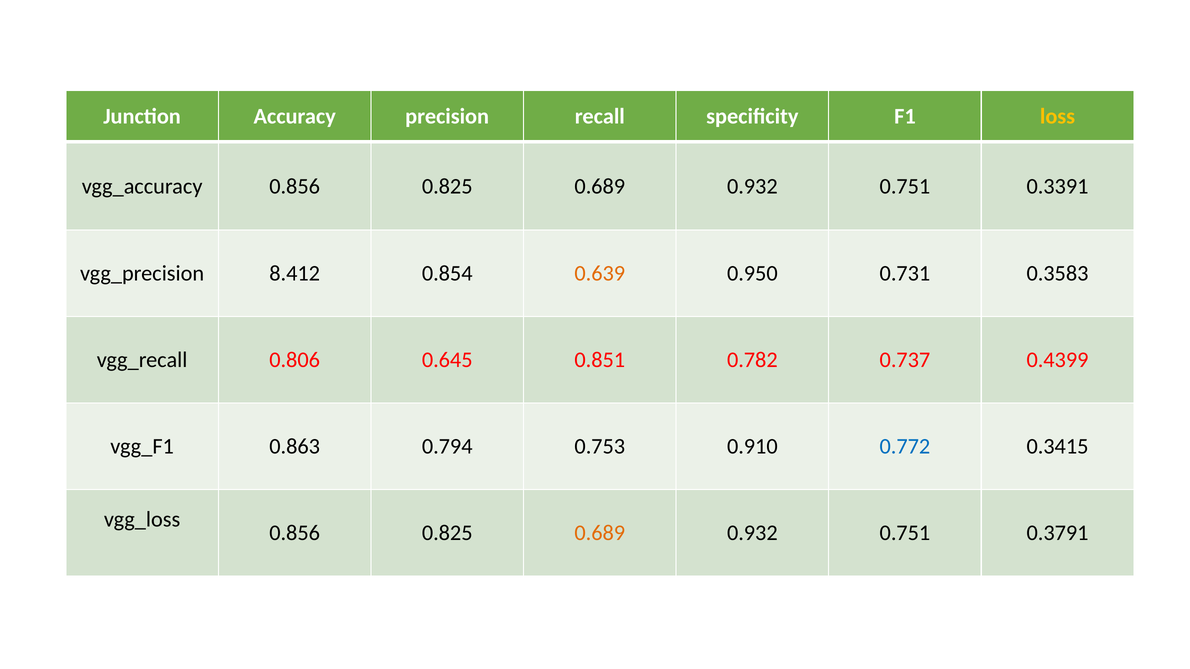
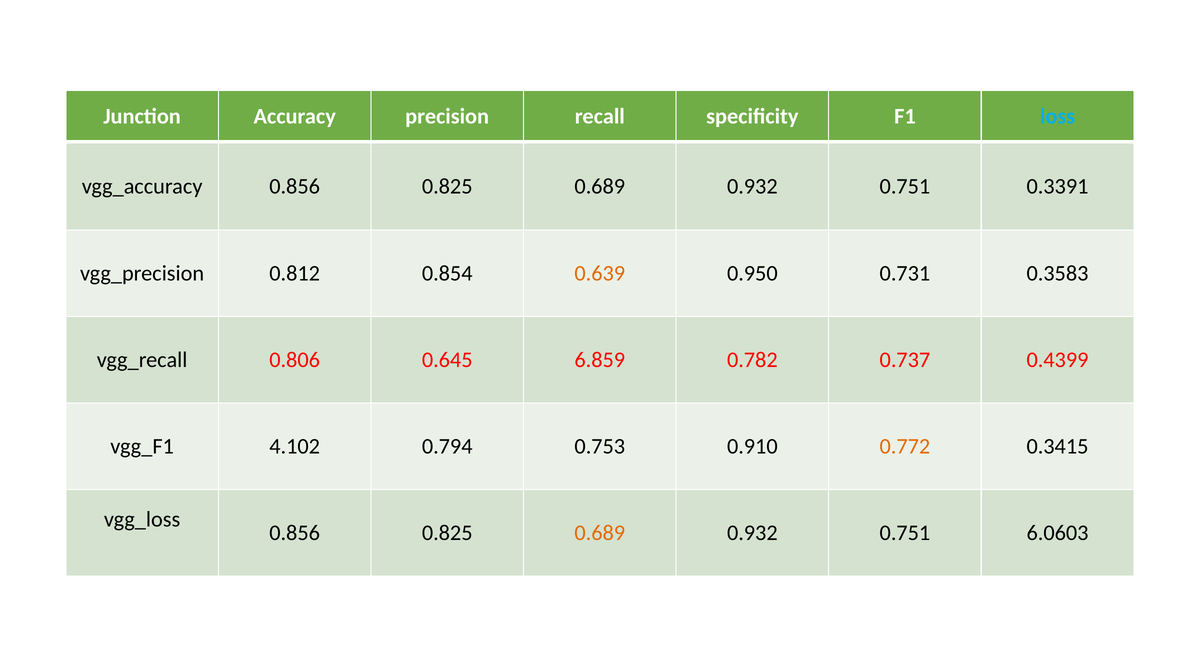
loss colour: yellow -> light blue (1058, 117)
8.412: 8.412 -> 0.812 (295, 274)
0.851: 0.851 -> 6.859 (600, 360)
0.863: 0.863 -> 4.102 (295, 447)
0.772 colour: blue -> orange (905, 447)
0.3791: 0.3791 -> 6.0603 (1058, 533)
